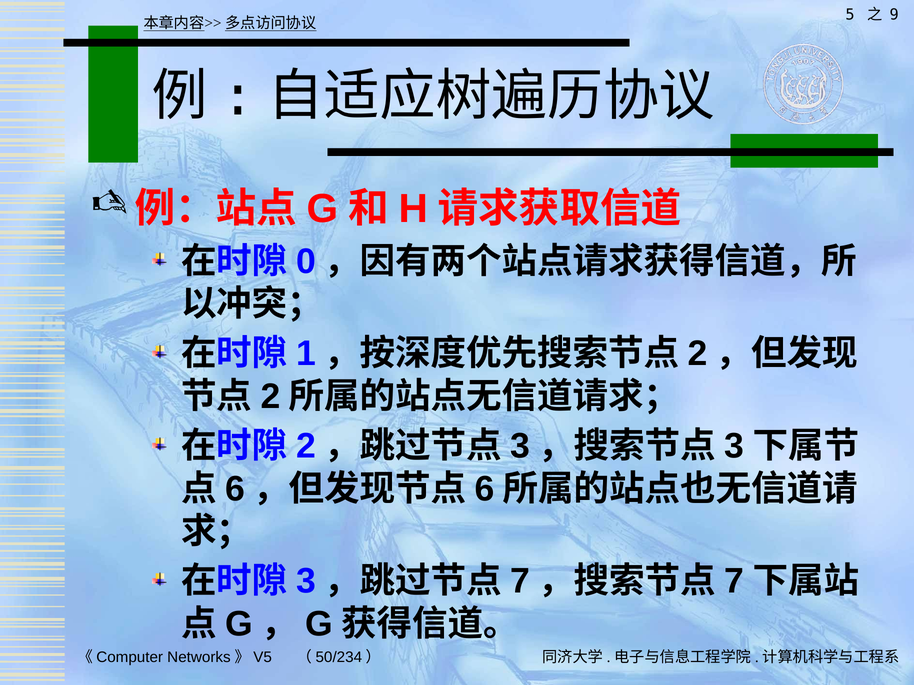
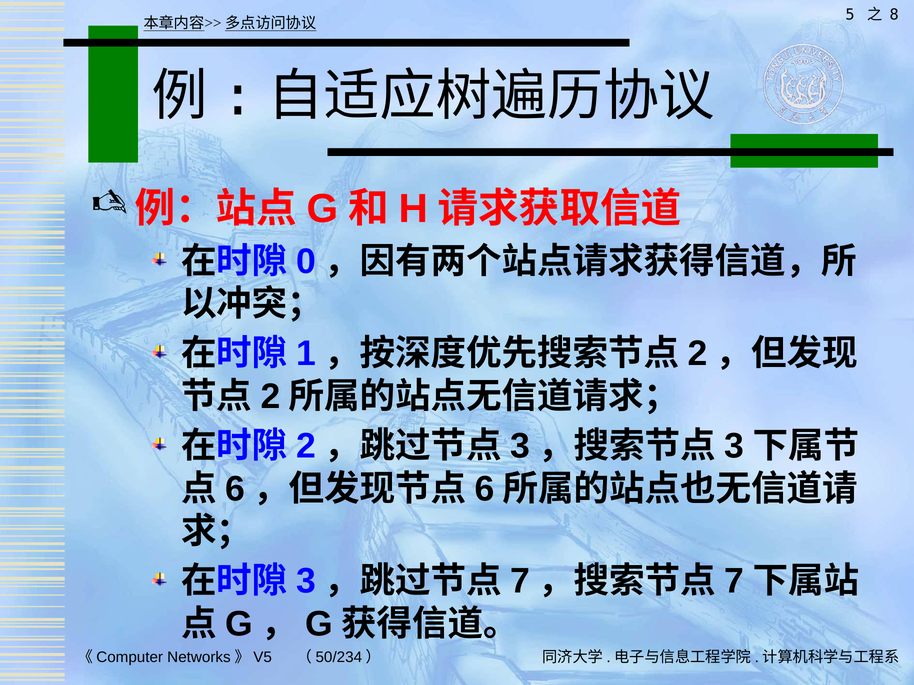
9: 9 -> 8 (894, 15)
